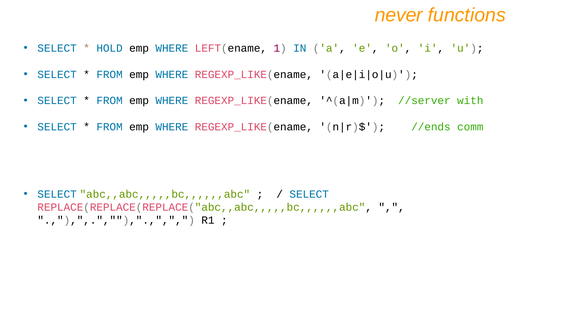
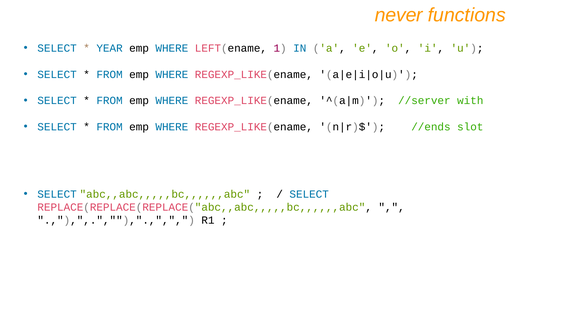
HOLD: HOLD -> YEAR (110, 48)
comm: comm -> slot (470, 127)
